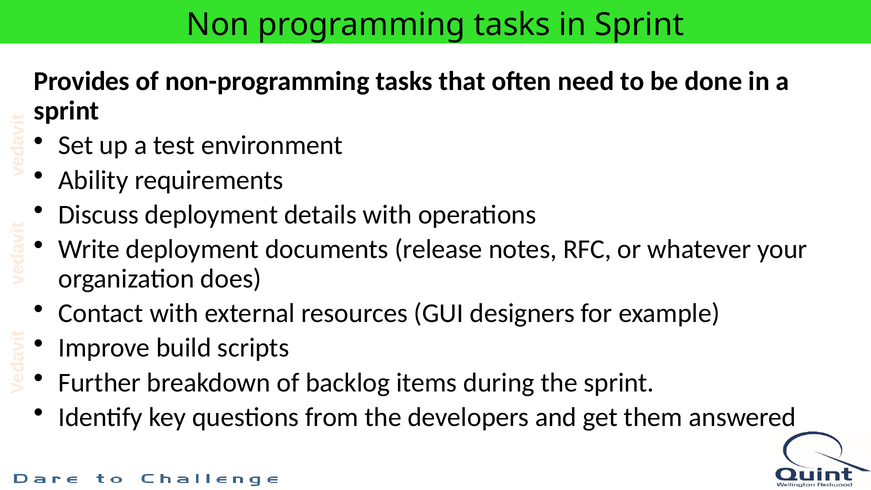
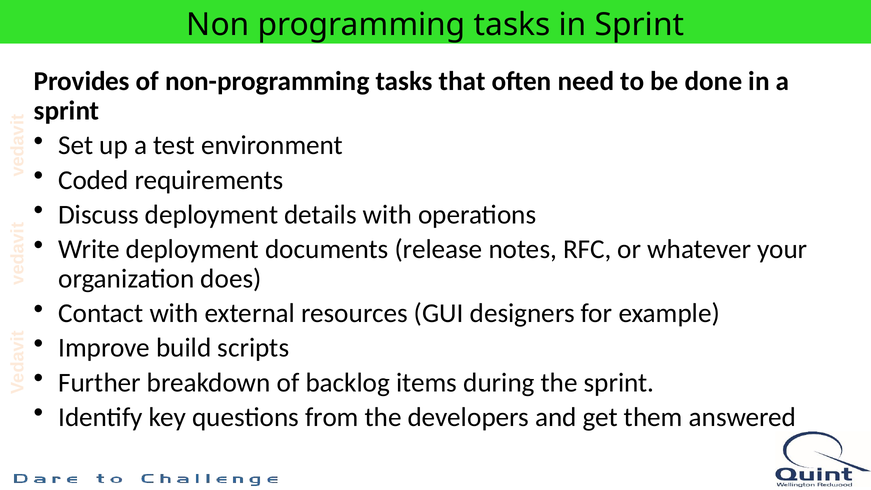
Ability: Ability -> Coded (93, 180)
